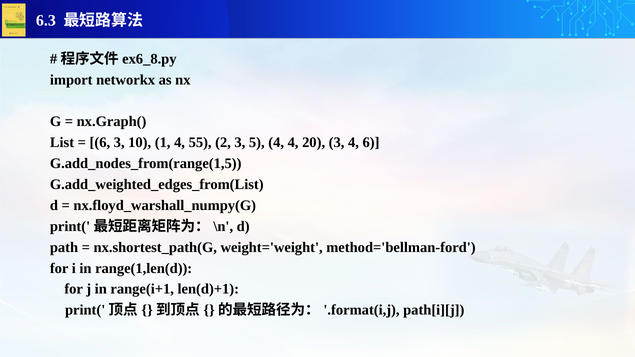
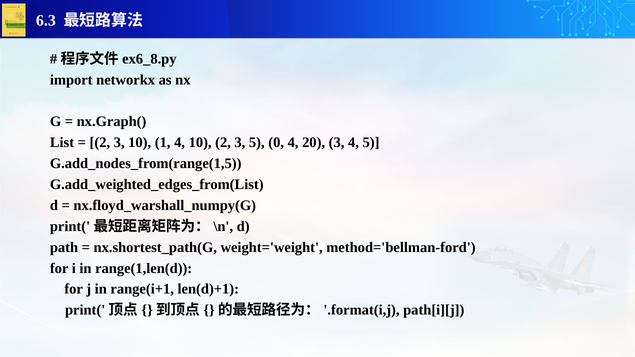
6: 6 -> 2 (100, 143)
4 55: 55 -> 10 (200, 143)
5 4: 4 -> 0 (276, 143)
4 6: 6 -> 5 (371, 143)
